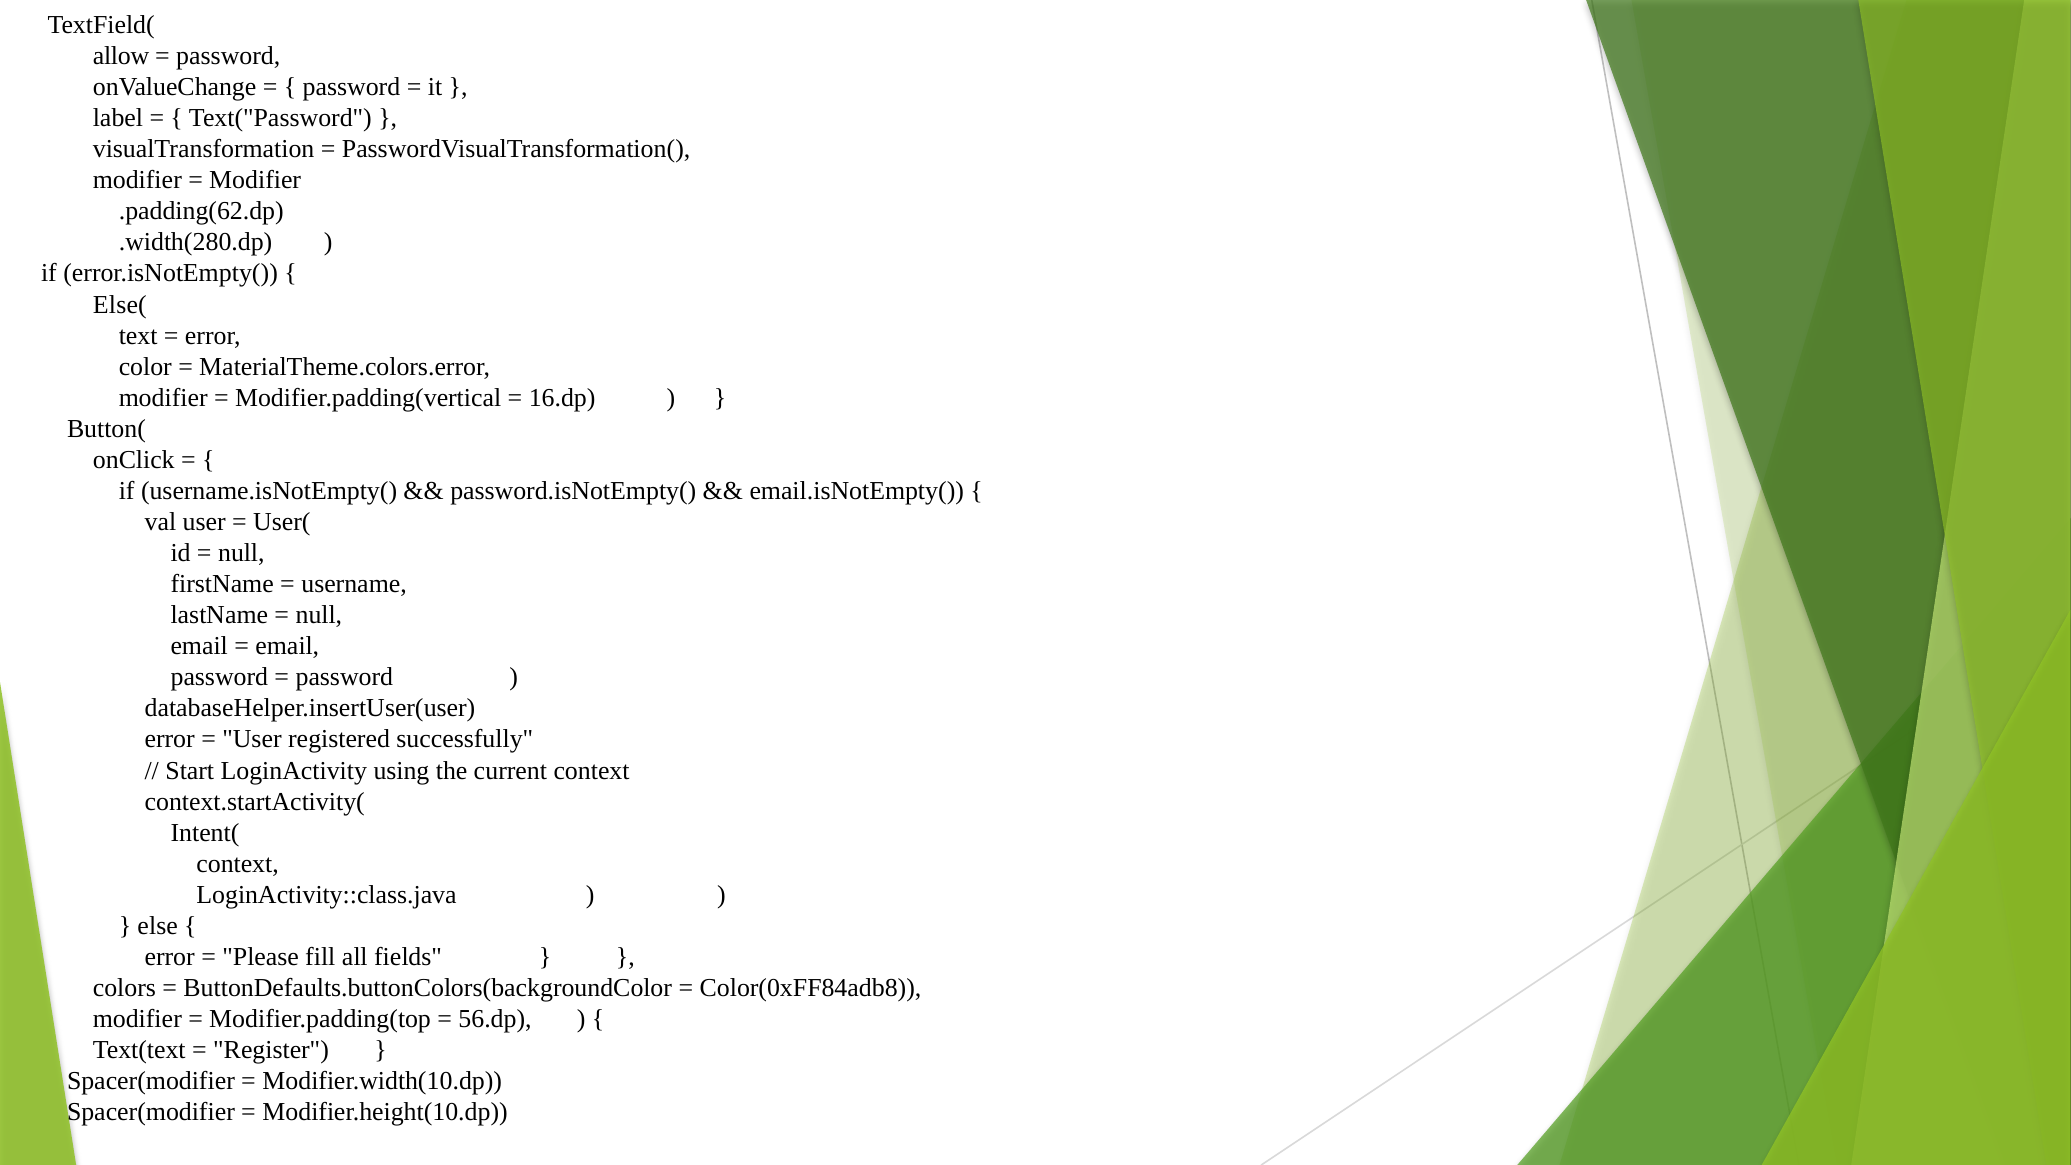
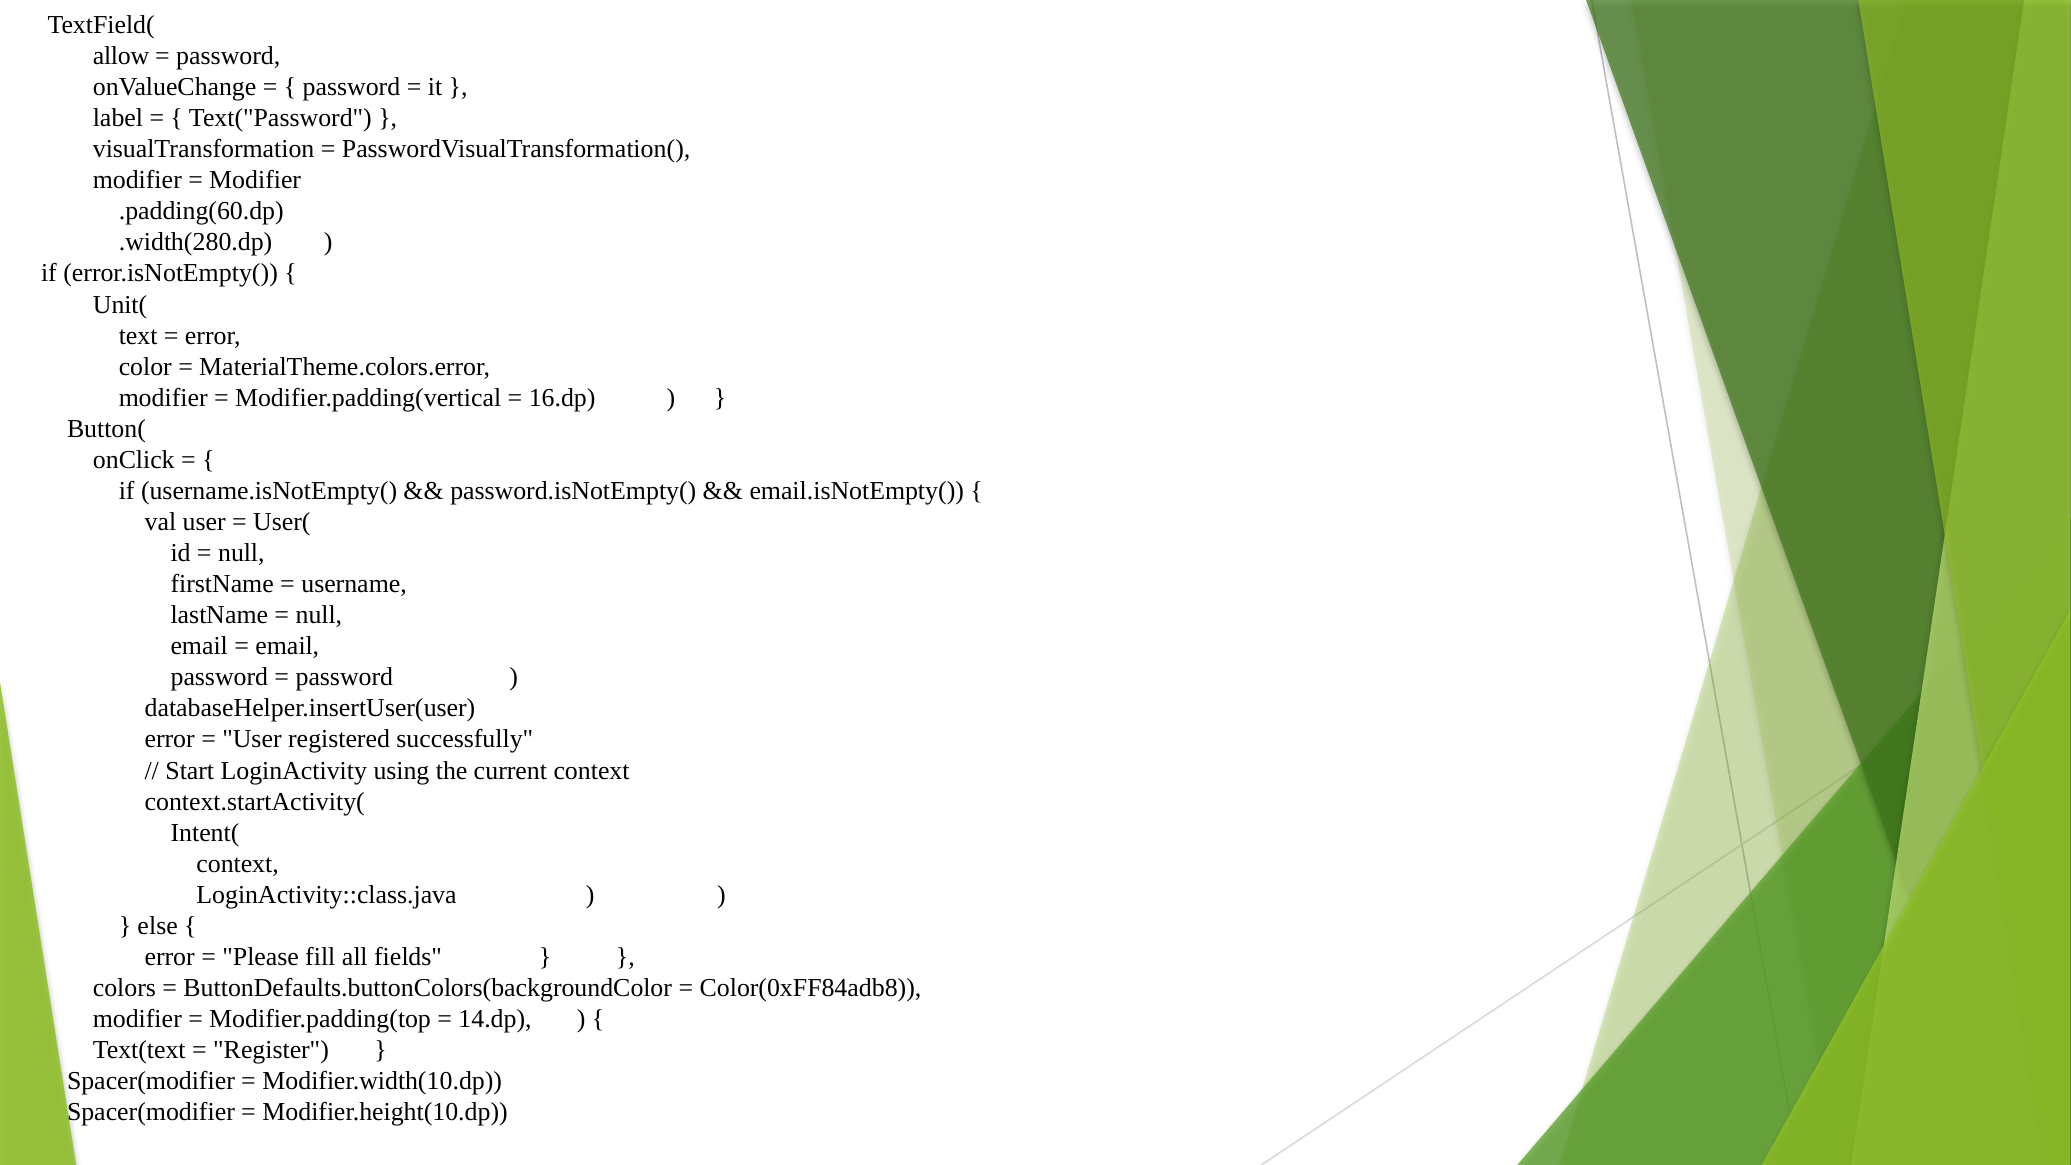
.padding(62.dp: .padding(62.dp -> .padding(60.dp (201, 211)
Else(: Else( -> Unit( (120, 304)
56.dp: 56.dp -> 14.dp (495, 1019)
